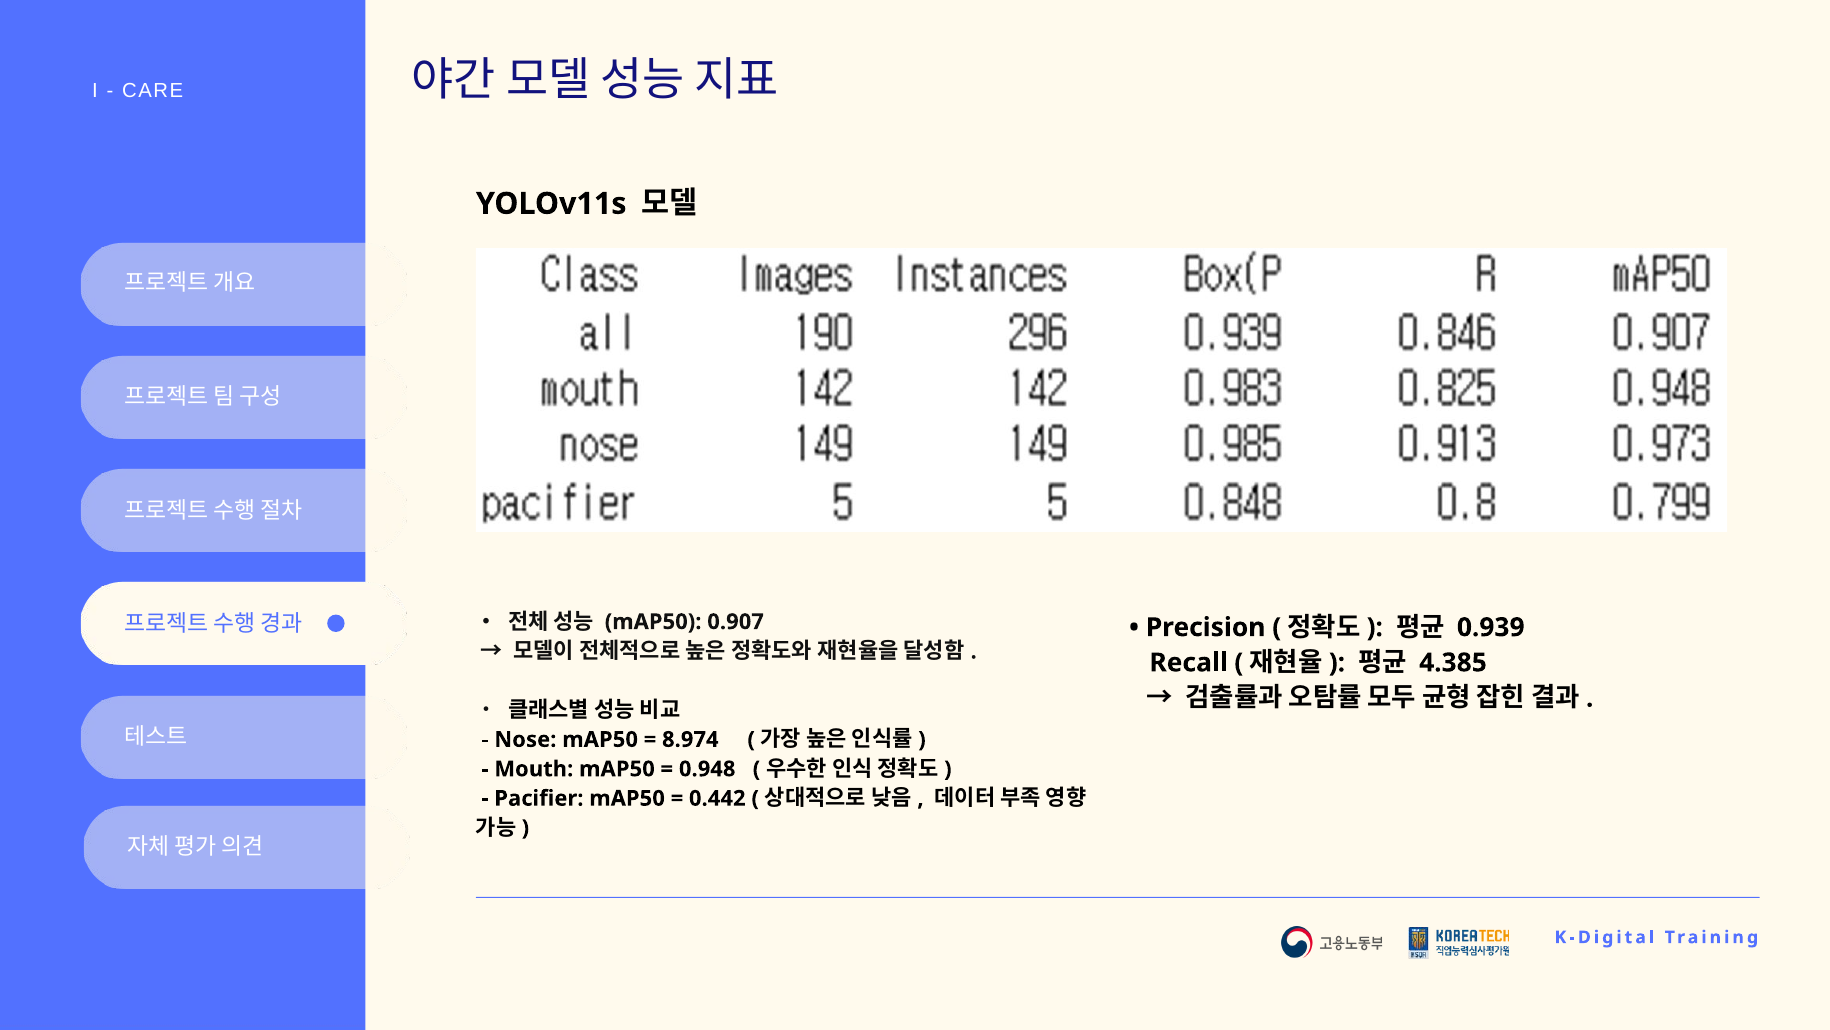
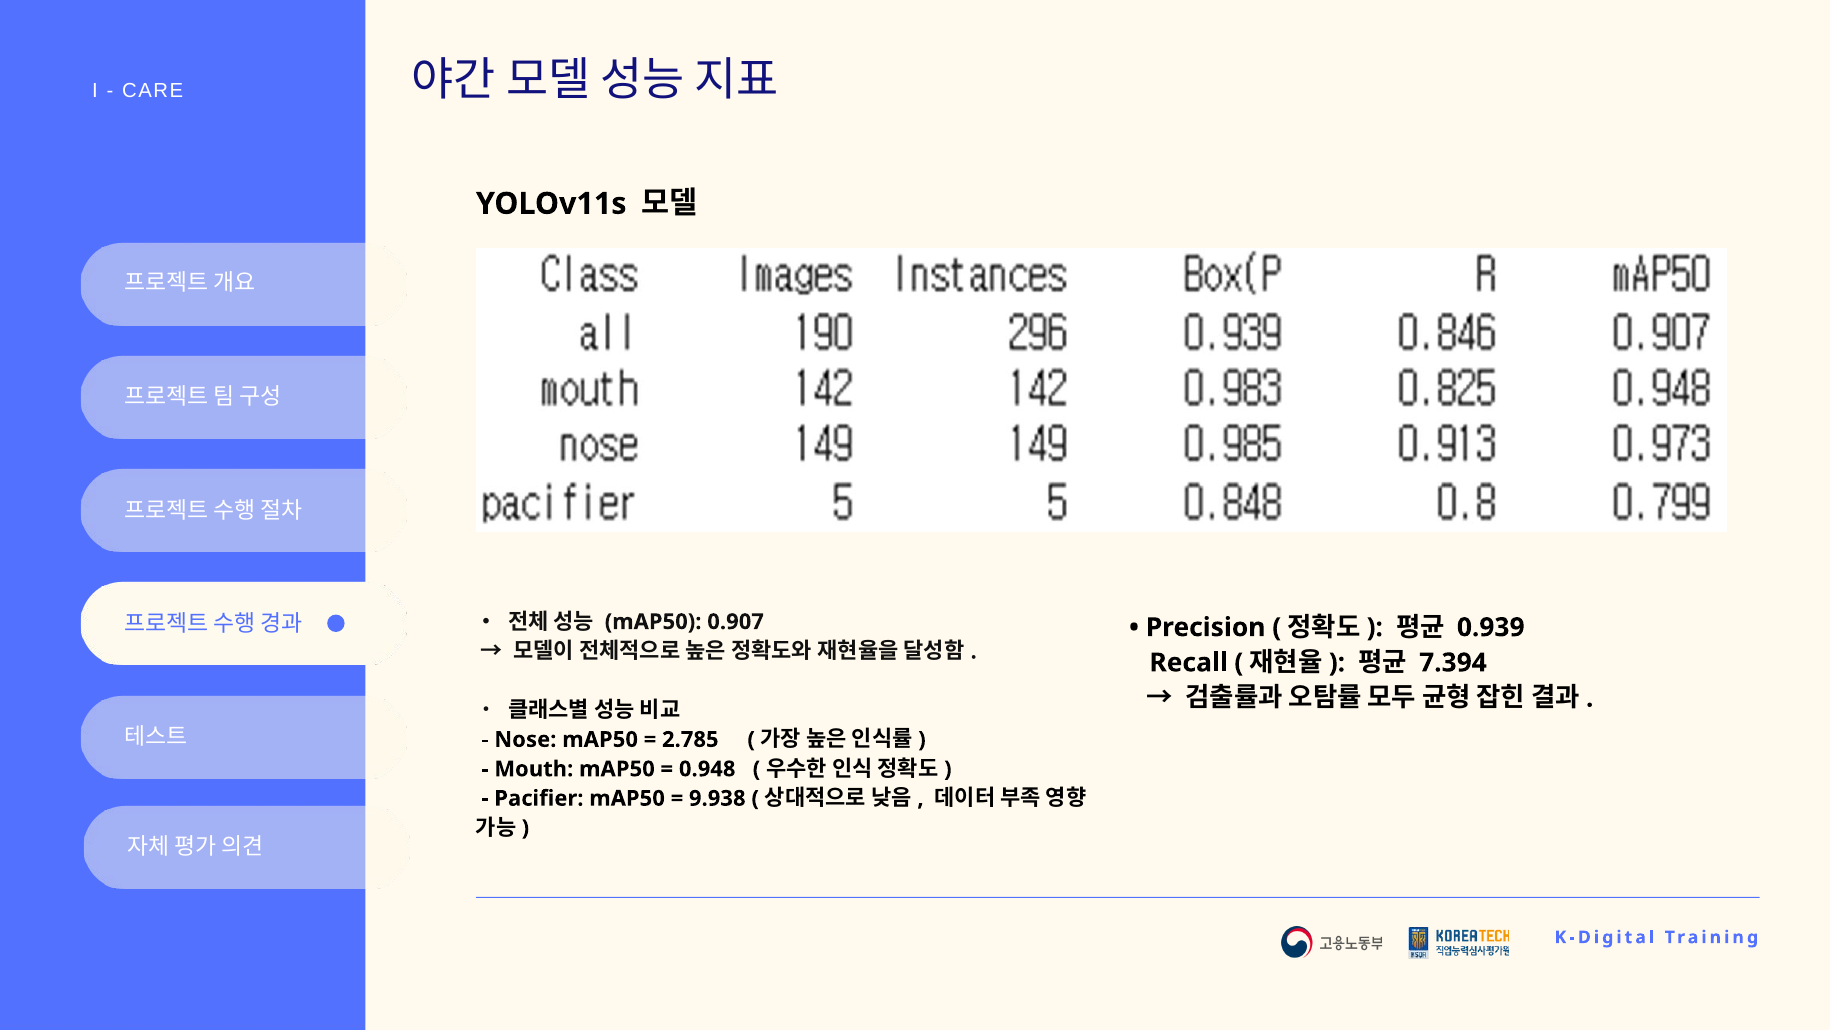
4.385: 4.385 -> 7.394 (1453, 662)
8.974: 8.974 -> 2.785 (690, 739)
0.442: 0.442 -> 9.938 (717, 798)
